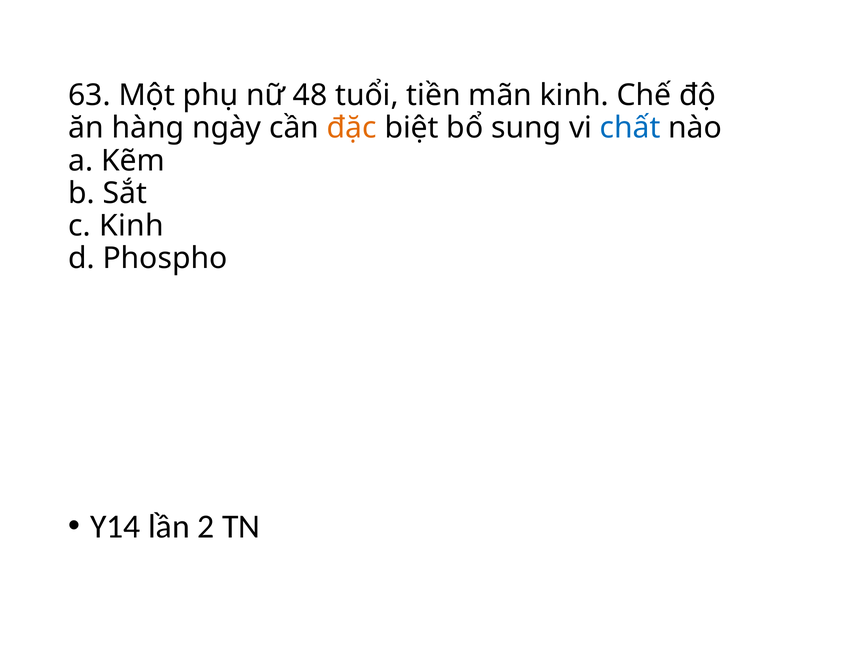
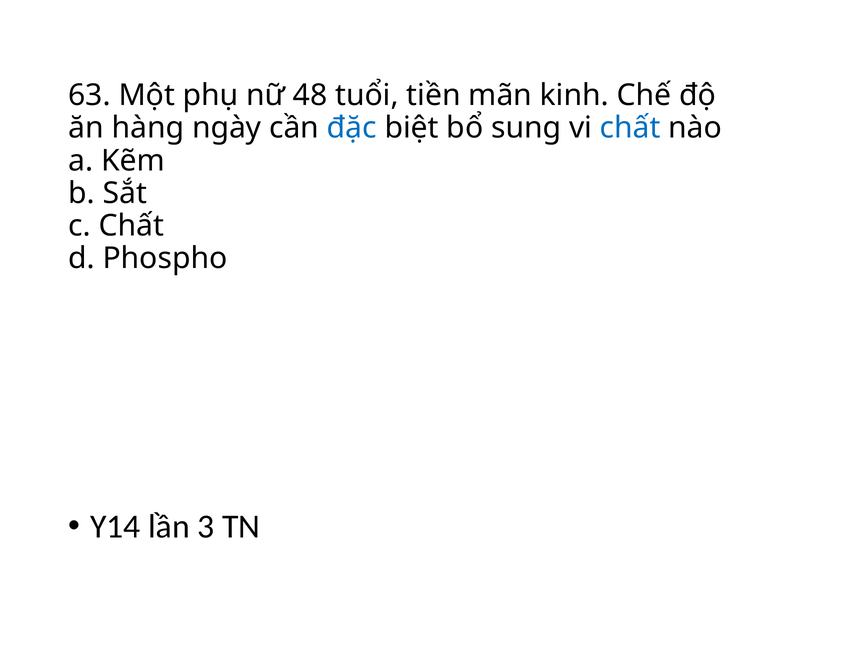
đặc colour: orange -> blue (352, 128)
c Kinh: Kinh -> Chất (131, 226)
2: 2 -> 3 (206, 526)
